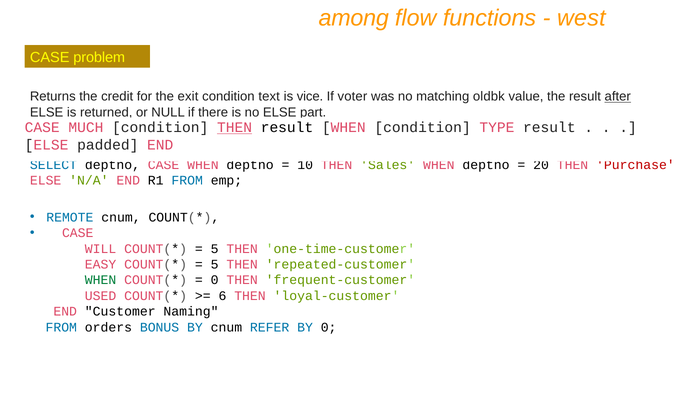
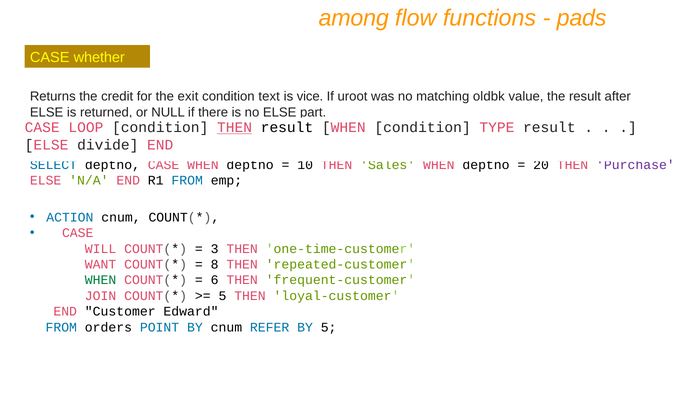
west: west -> pads (582, 18)
problem: problem -> whether (99, 57)
voter: voter -> uroot (352, 97)
after underline: present -> none (618, 97)
MUCH: MUCH -> LOOP (86, 128)
padded: padded -> divide (108, 145)
Purchase colour: red -> purple (635, 165)
REMOTE: REMOTE -> ACTION (70, 217)
5: 5 -> 3 (215, 249)
EASY: EASY -> WANT (101, 265)
5: 5 -> 8 (215, 265)
0: 0 -> 6 (215, 280)
USED: USED -> JOIN (101, 296)
6: 6 -> 5 (222, 296)
Naming: Naming -> Edward (191, 312)
BONUS: BONUS -> POINT (160, 327)
BY 0: 0 -> 5 (329, 327)
